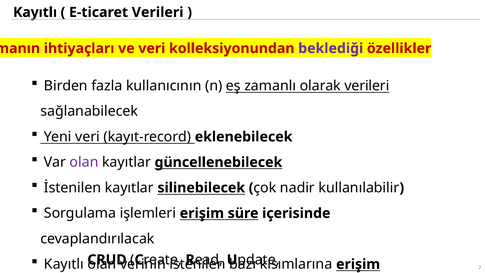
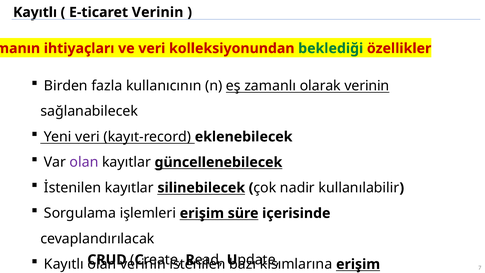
E-ticaret Verileri: Verileri -> Verinin (158, 12)
beklediği colour: purple -> green (331, 48)
olarak verileri: verileri -> verinin (367, 86)
